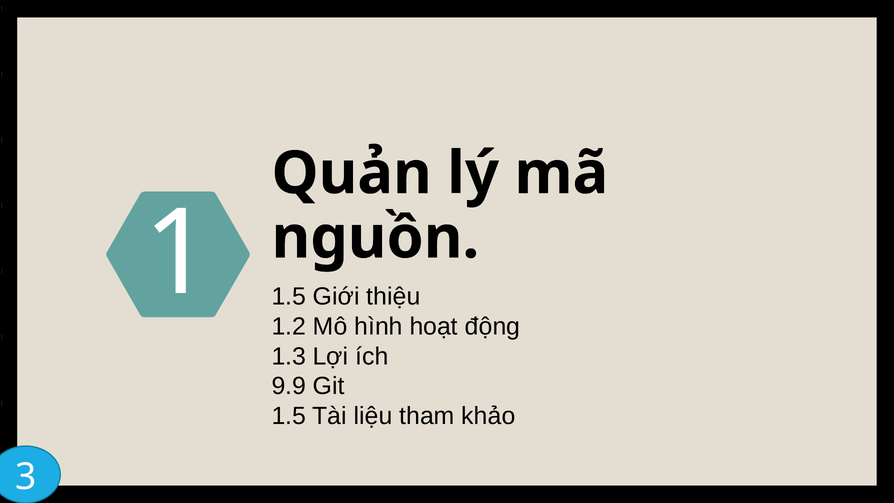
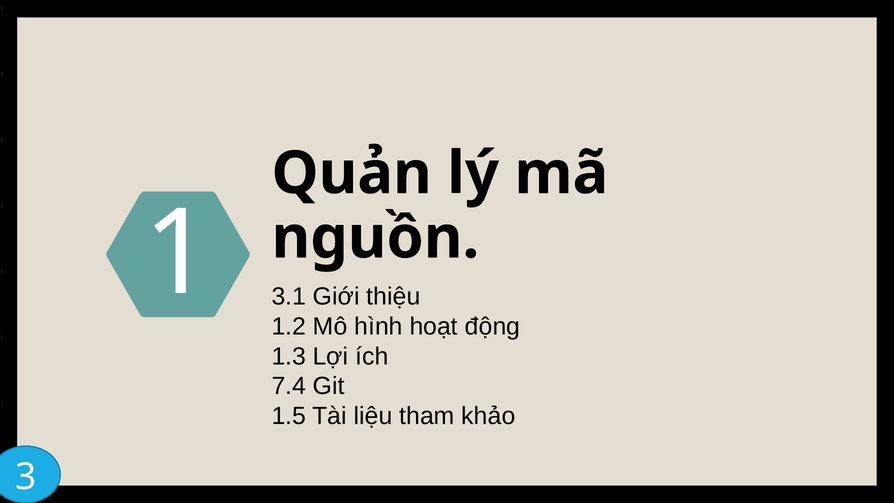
1.5: 1.5 -> 3.1 (289, 297)
9.9: 9.9 -> 7.4 (289, 386)
